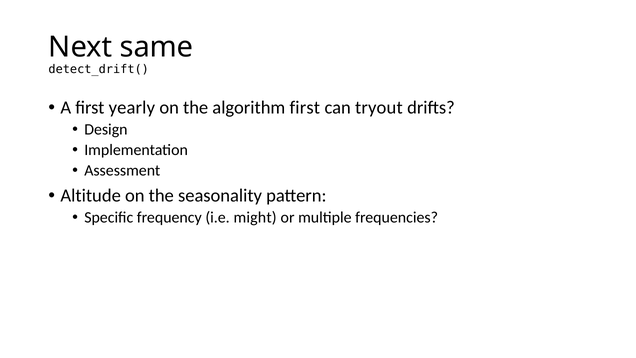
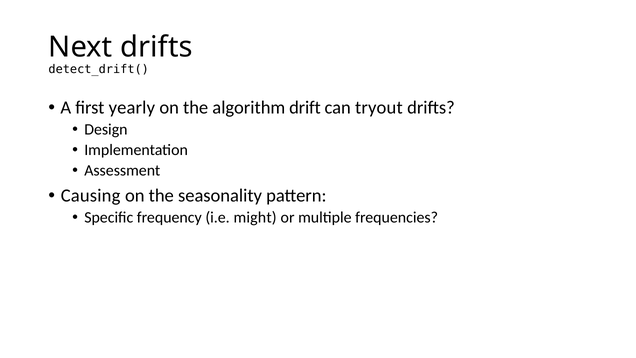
Next same: same -> drifts (156, 47)
algorithm first: first -> drift (305, 108)
Altitude: Altitude -> Causing (91, 196)
